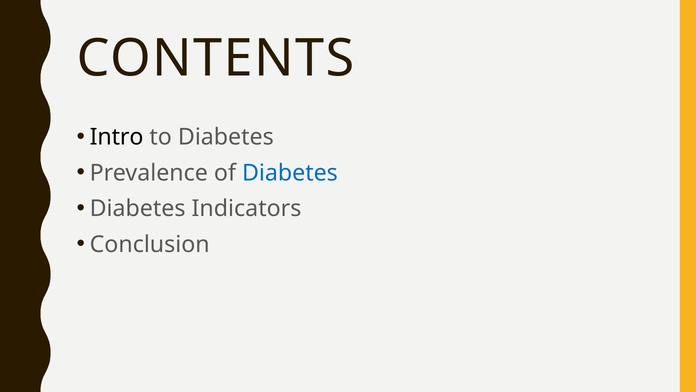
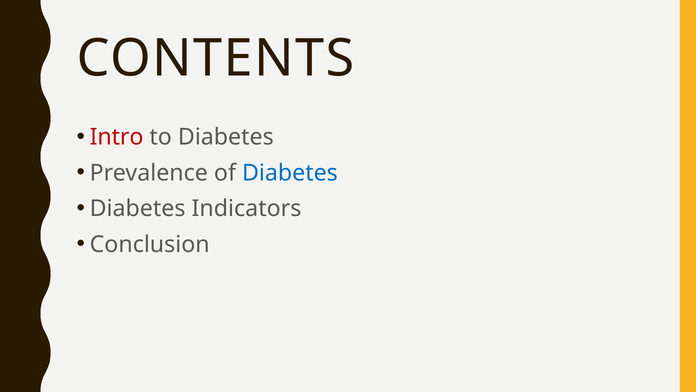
Intro colour: black -> red (117, 137)
